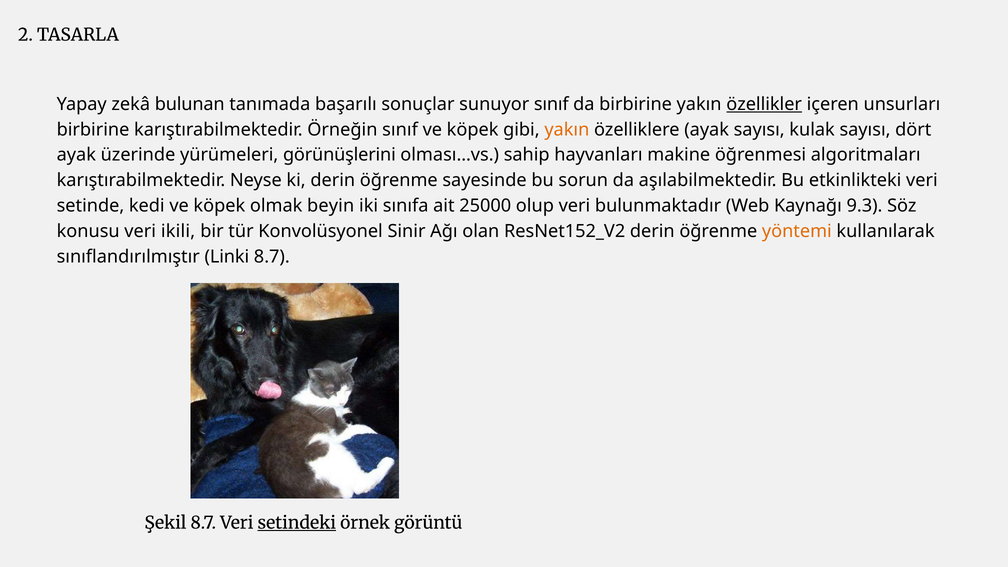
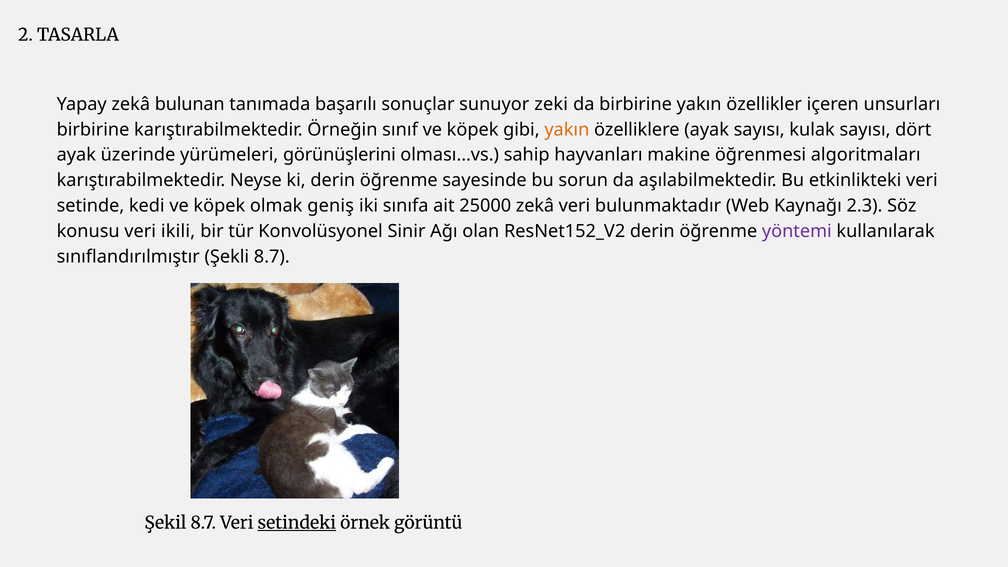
sunuyor sınıf: sınıf -> zeki (551, 104)
özellikler underline: present -> none (764, 104)
beyin: beyin -> geniş (331, 206)
25000 olup: olup -> zekâ (535, 206)
9.3: 9.3 -> 2.3 (864, 206)
yöntemi colour: orange -> purple (797, 231)
Linki: Linki -> Şekli (227, 257)
